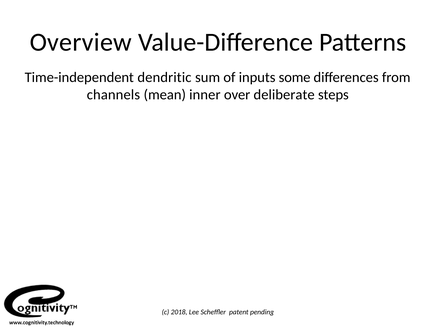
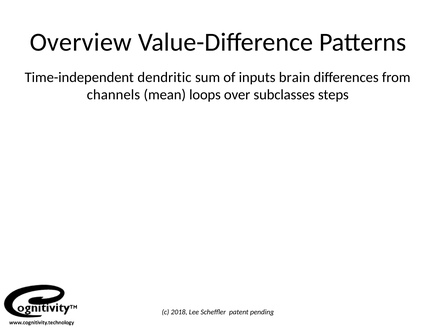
some: some -> brain (294, 77)
inner: inner -> loops (205, 95)
deliberate: deliberate -> subclasses (284, 95)
